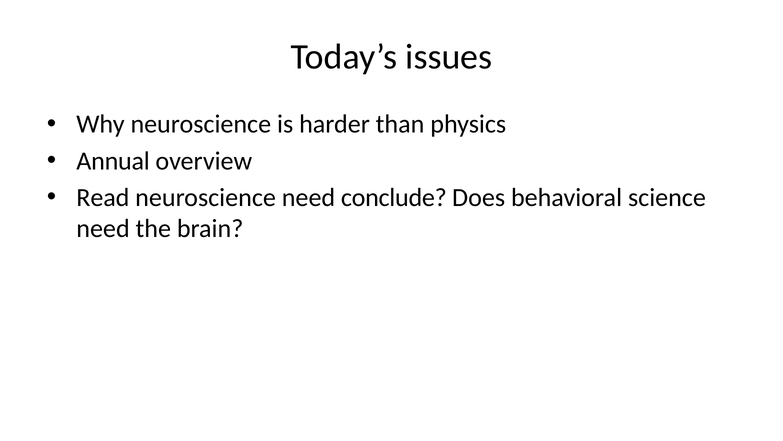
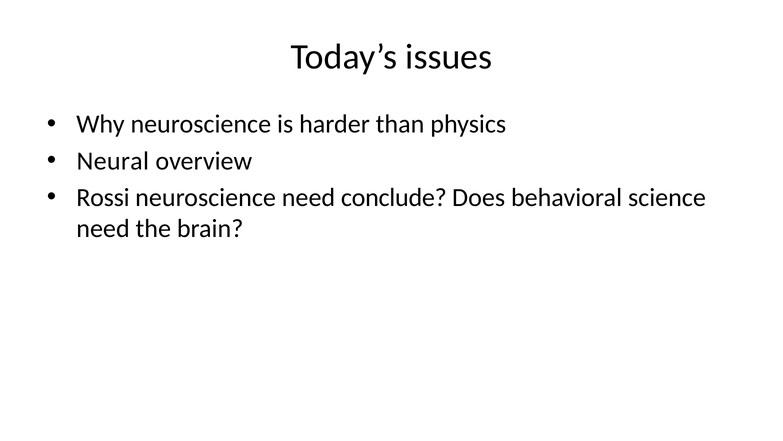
Annual: Annual -> Neural (113, 161)
Read: Read -> Rossi (103, 197)
